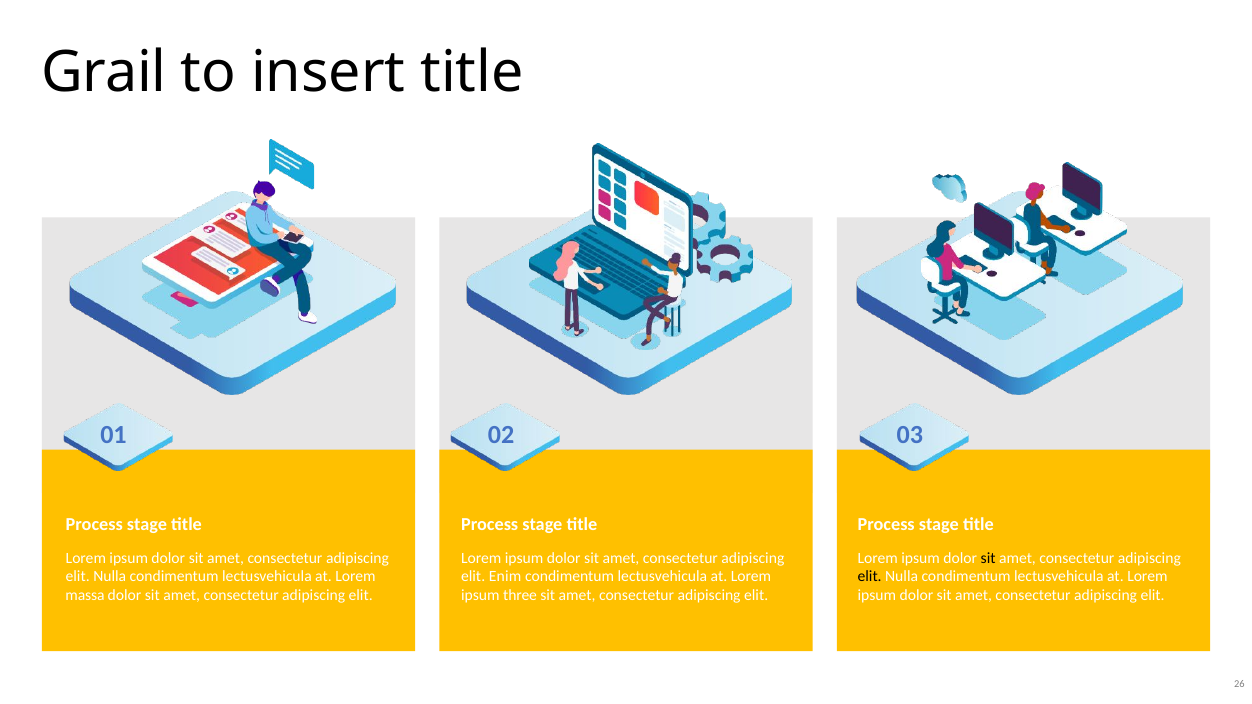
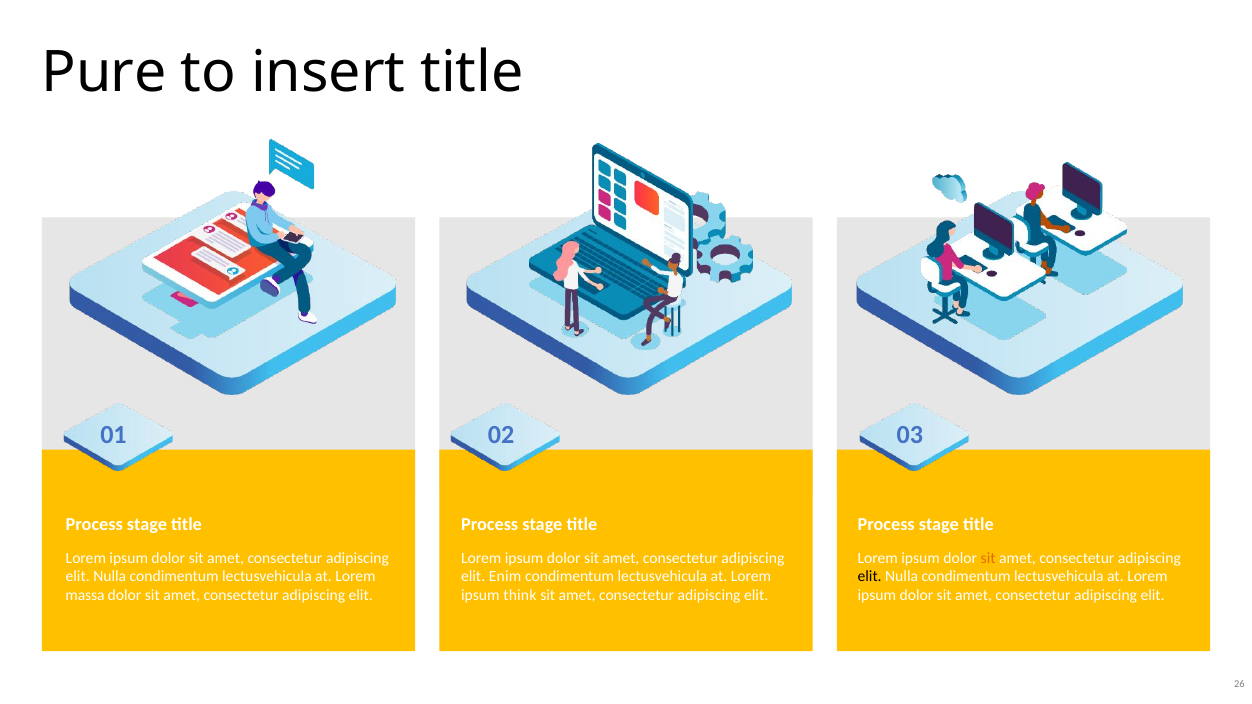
Grail: Grail -> Pure (104, 72)
sit colour: black -> orange (988, 558)
three: three -> think (520, 596)
